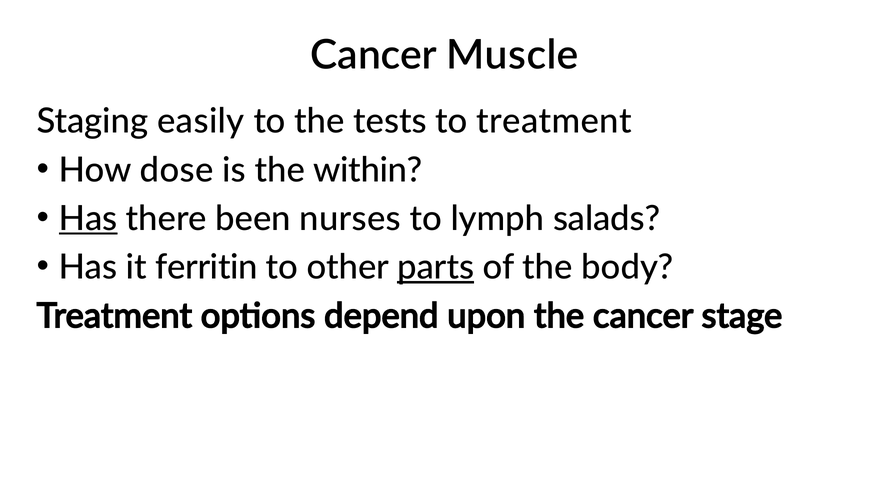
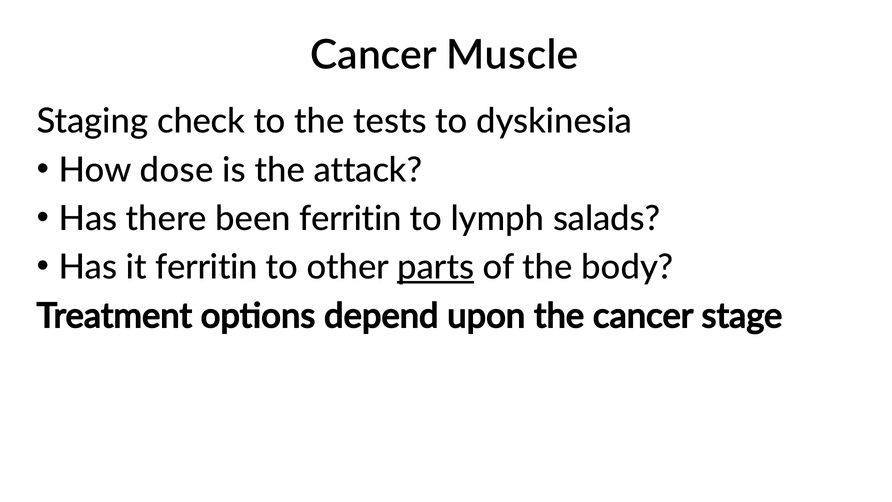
easily: easily -> check (201, 121)
to treatment: treatment -> dyskinesia (554, 121)
within: within -> attack (368, 170)
Has underline: present -> none (88, 219)
been nurses: nurses -> ferritin (350, 219)
